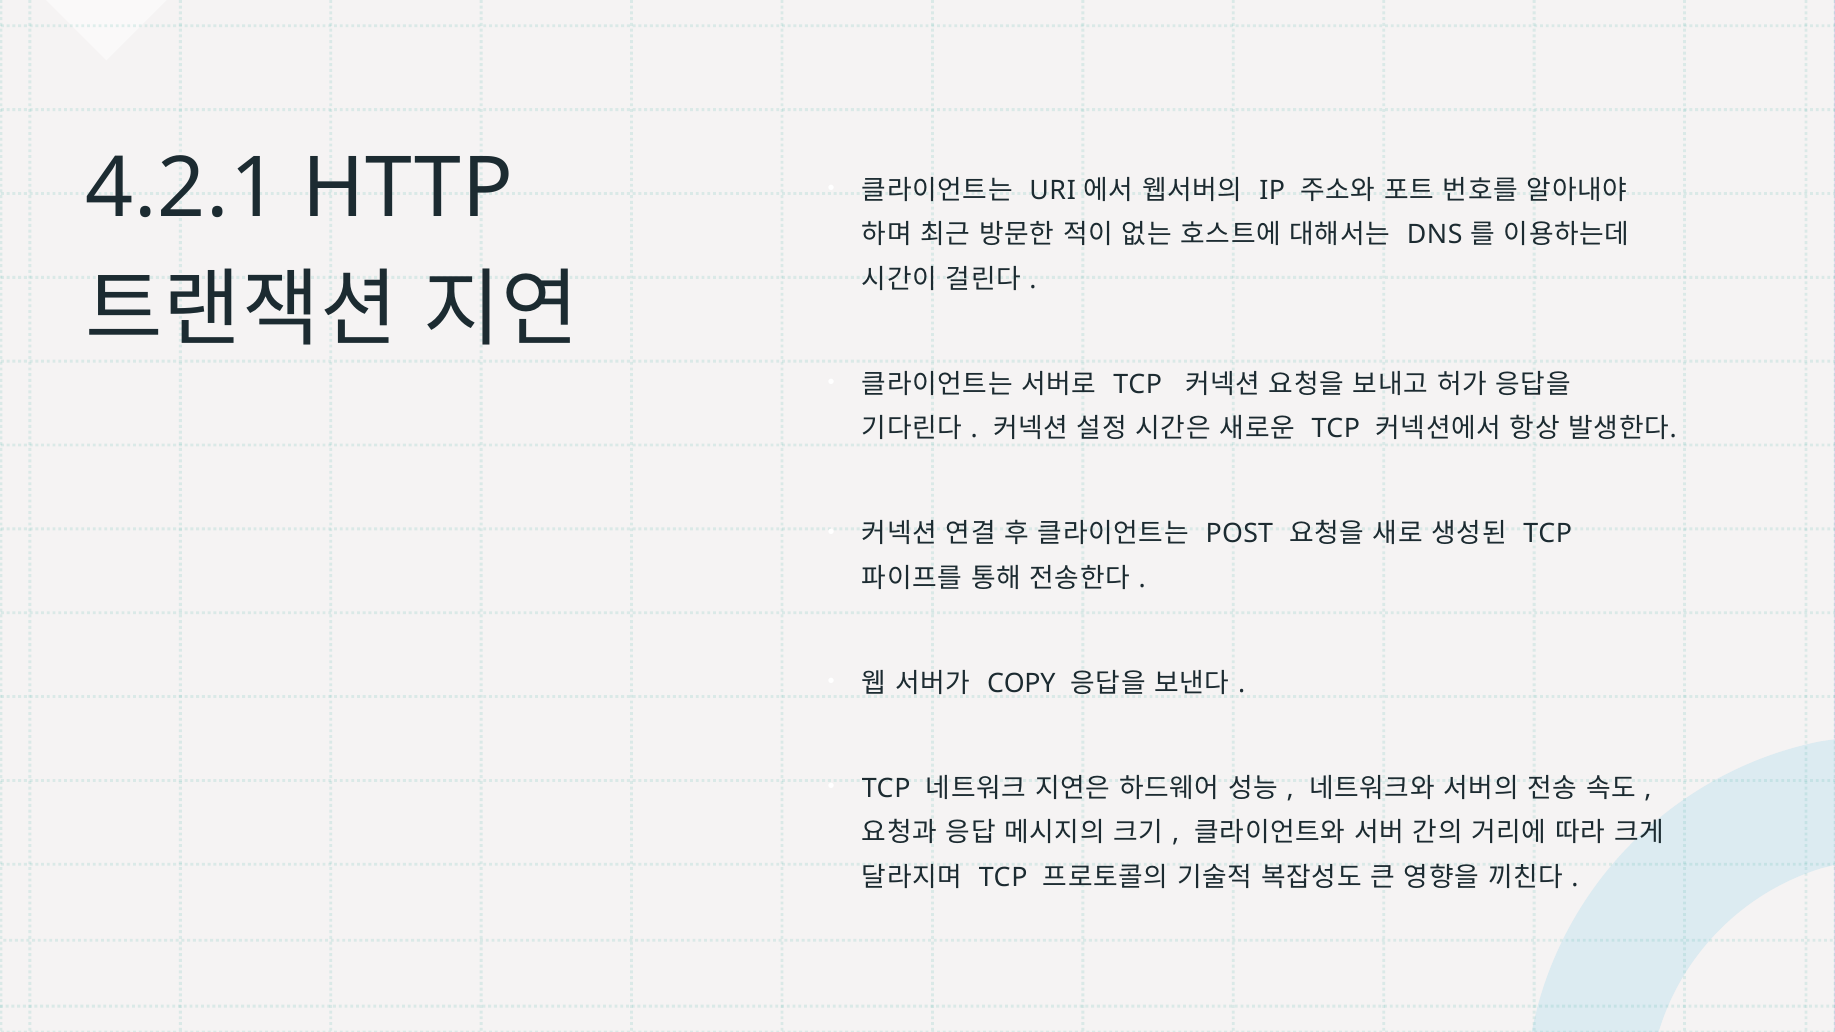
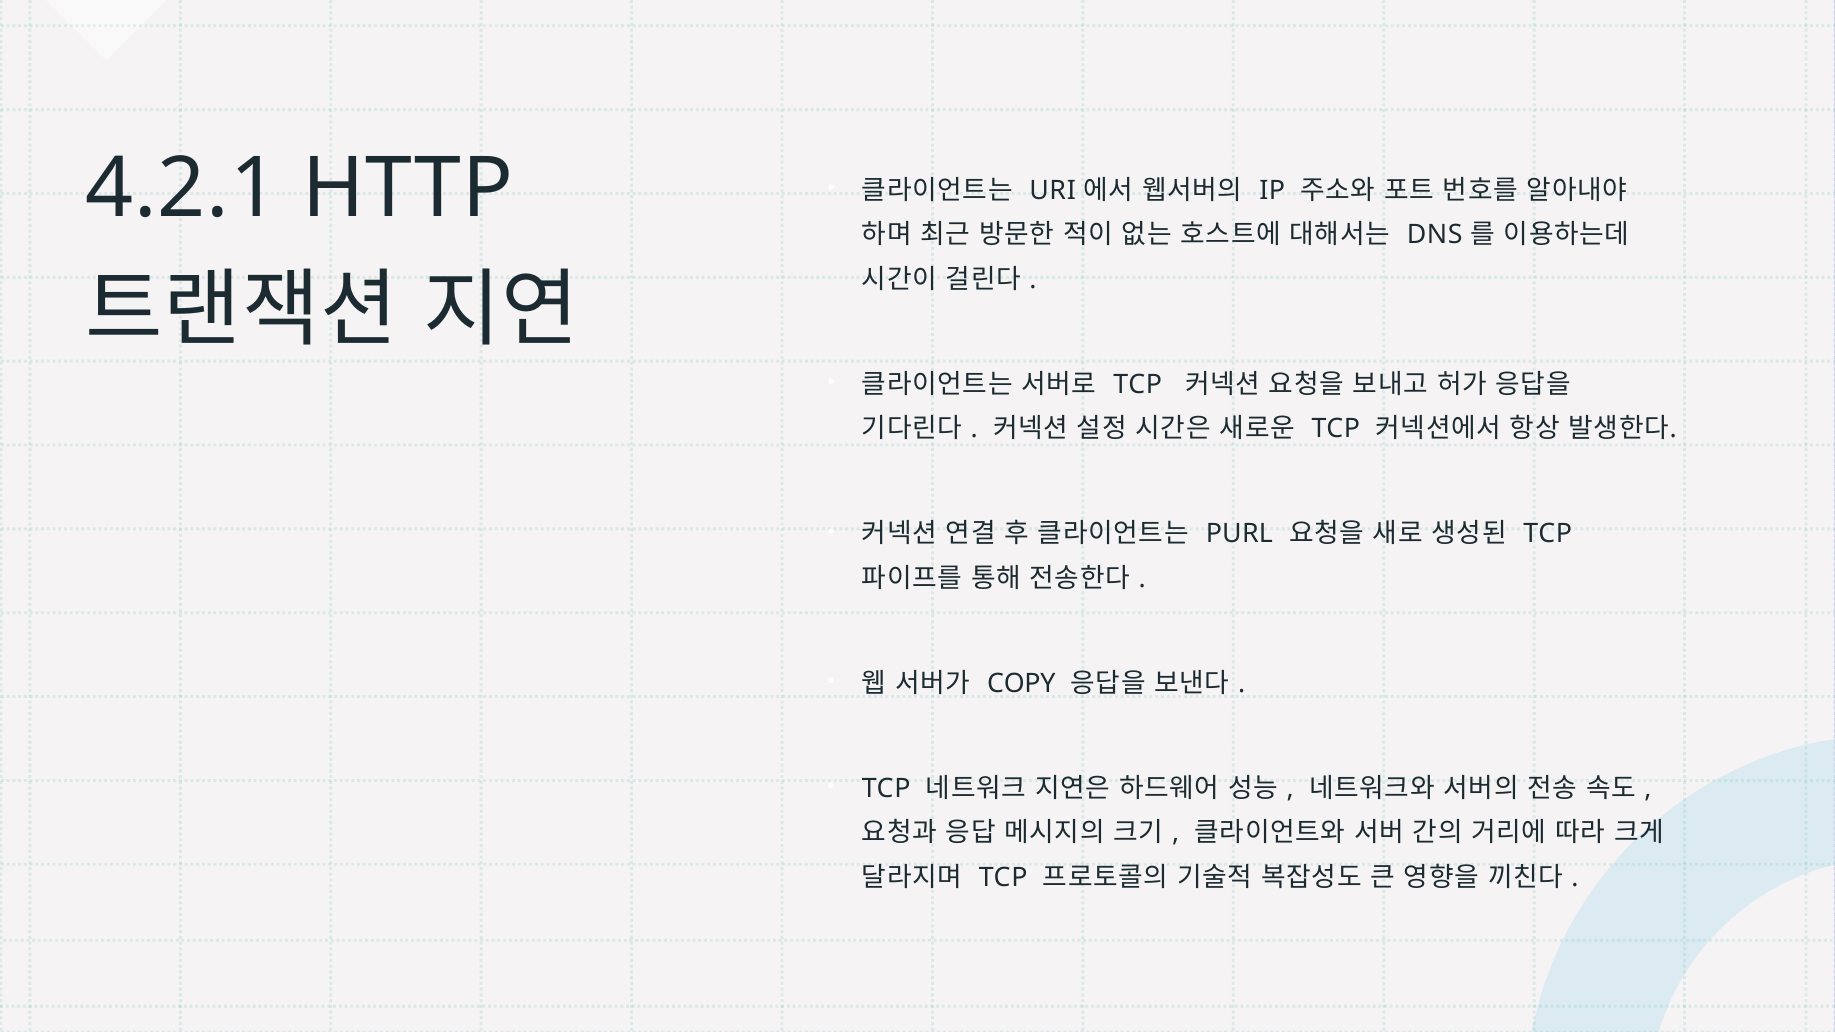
POST: POST -> PURL (1239, 534)
